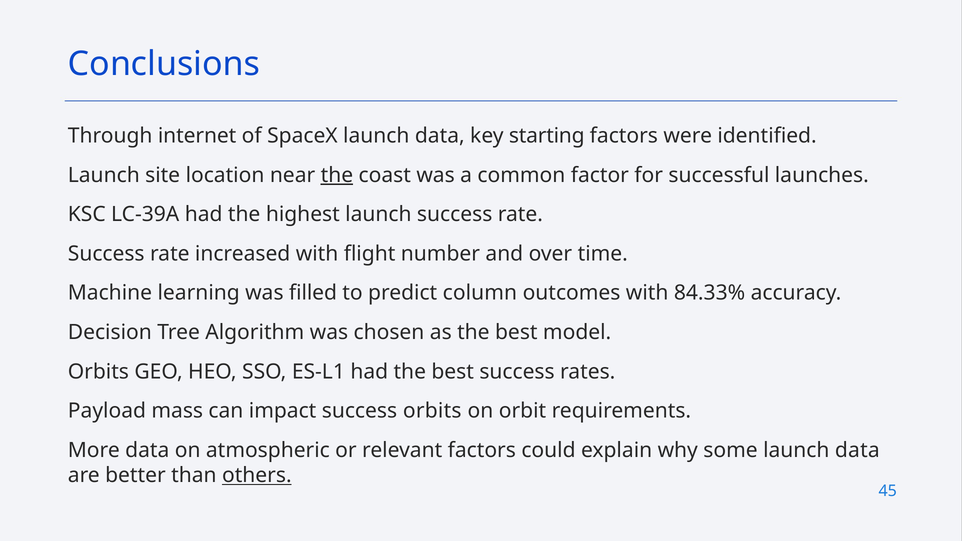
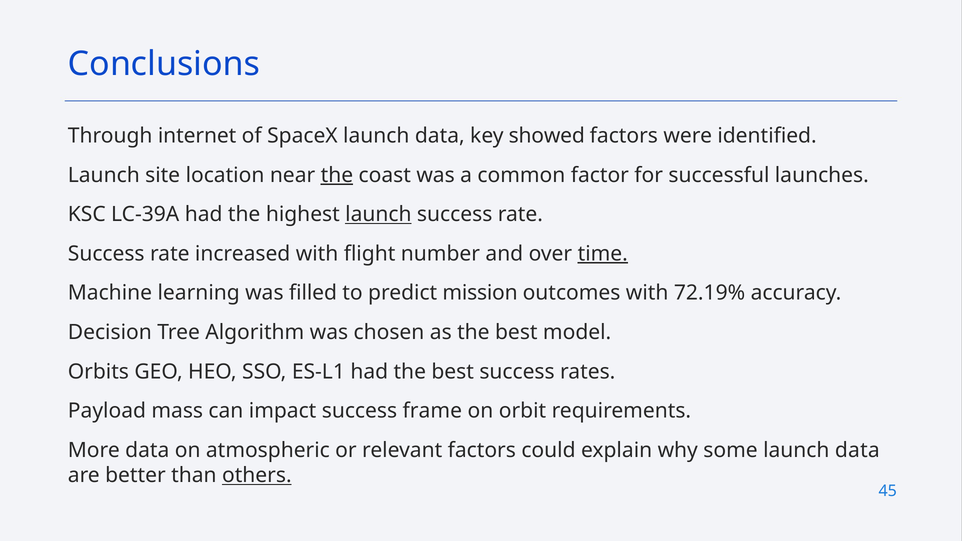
starting: starting -> showed (547, 136)
launch underline: none -> present (378, 215)
time underline: none -> present (603, 254)
column: column -> mission (480, 293)
84.33%: 84.33% -> 72.19% (710, 293)
success orbits: orbits -> frame (432, 411)
